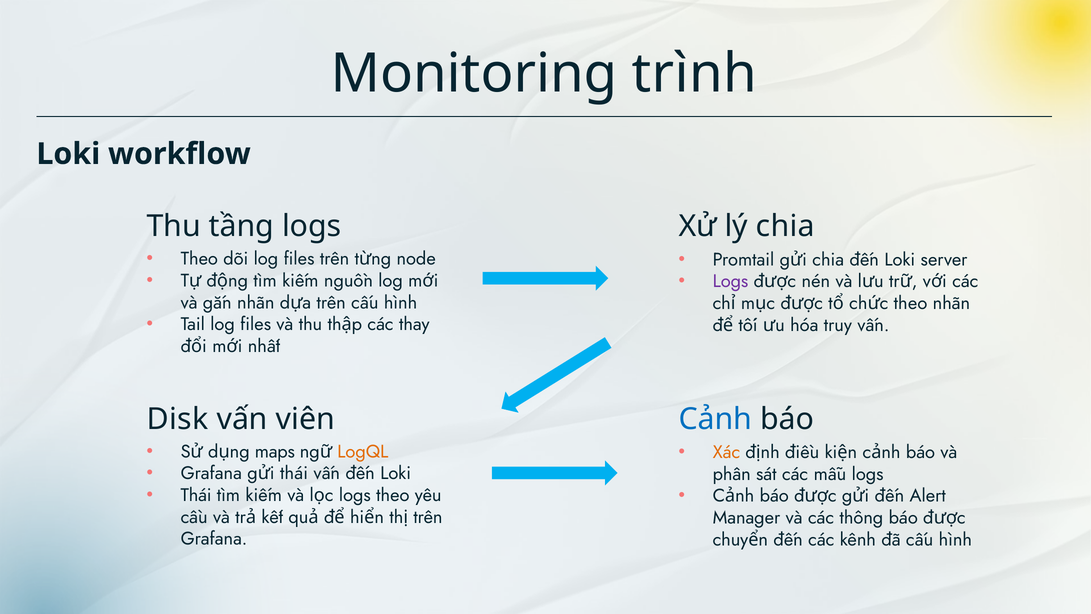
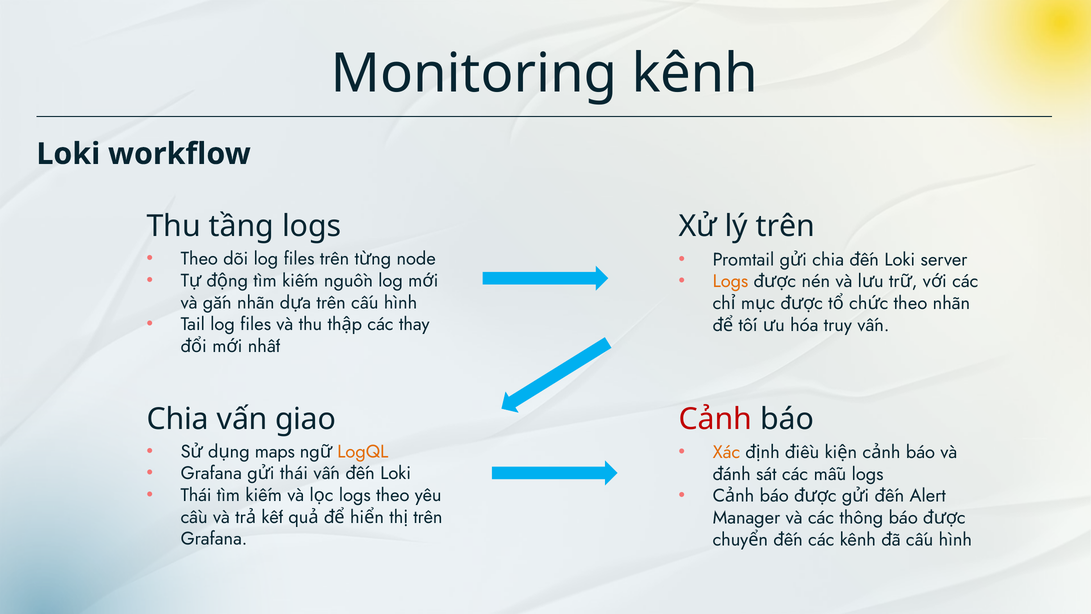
Monitoring trình: trình -> kênh (695, 74)
lý chia: chia -> trên (785, 226)
Logs colour: purple -> orange (730, 281)
Disk: Disk -> Chia (178, 419)
viên: viên -> giao (306, 419)
Cảnh colour: blue -> red (715, 419)
phần: phần -> đánh (732, 474)
